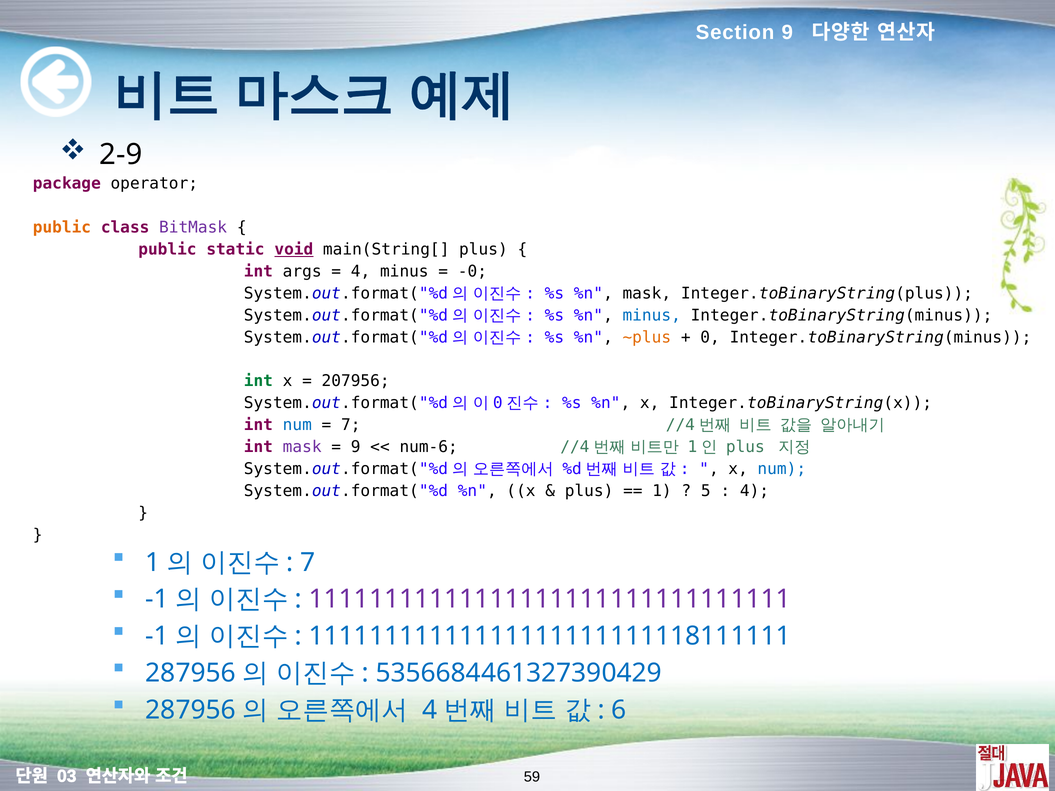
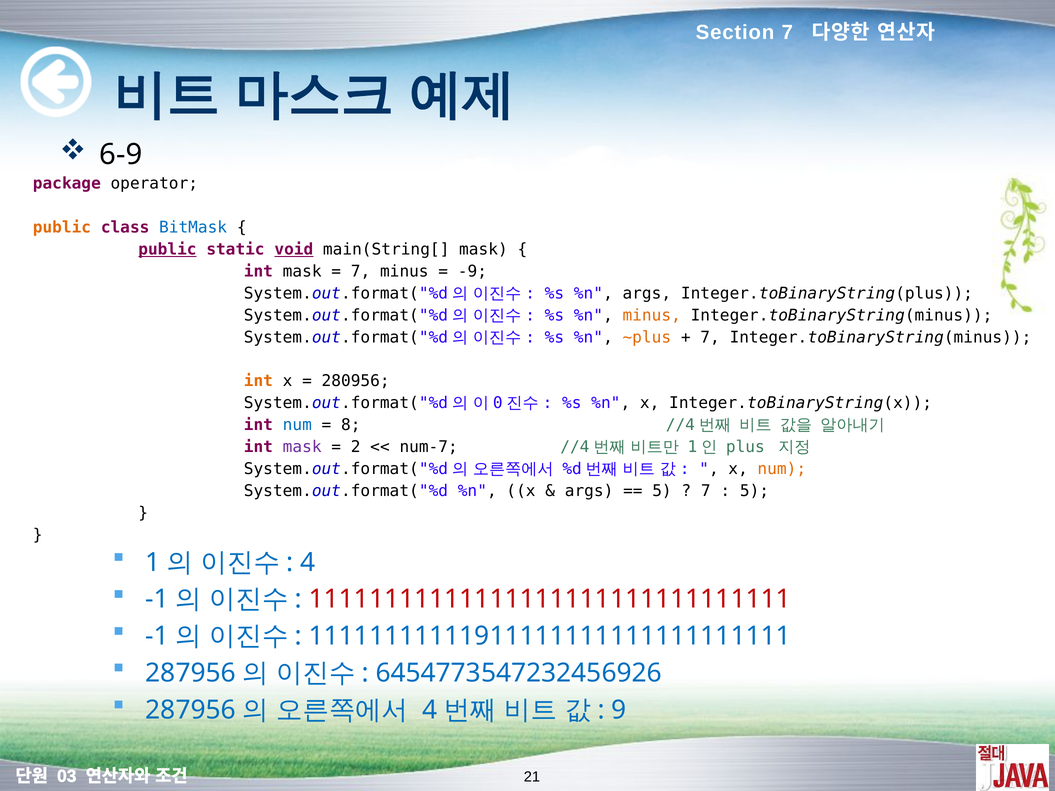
Section 9: 9 -> 7 (787, 32)
2-9: 2-9 -> 6-9 (121, 155)
BitMask colour: purple -> blue (193, 227)
public underline: none -> present (167, 249)
main(String[ plus: plus -> mask (483, 249)
args: args -> mask (302, 271)
4: 4 -> 7 (361, 271)
-0: -0 -> -9 (472, 271)
%n mask: mask -> args (647, 293)
minus colour: blue -> orange (652, 315)
0: 0 -> 7 (710, 337)
int colour: green -> orange (258, 381)
207956: 207956 -> 280956 (356, 381)
7: 7 -> 8 (351, 425)
9: 9 -> 2 (356, 447)
num-6: num-6 -> num-7 (429, 447)
num colour: blue -> orange (782, 469)
plus: plus -> args (589, 491)
1: 1 -> 5 (662, 491)
5: 5 -> 7 (706, 491)
4: 4 -> 5 (754, 491)
7: 7 -> 4 (308, 562)
11111111111111111111111111111111 colour: purple -> red (550, 599)
11111111111111111111111118111111: 11111111111111111111111118111111 -> 11111111111911111111111111111111 (550, 636)
5356684461327390429: 5356684461327390429 -> 6454773547232456926 (519, 673)
6: 6 -> 9 (619, 710)
59: 59 -> 21 (532, 777)
